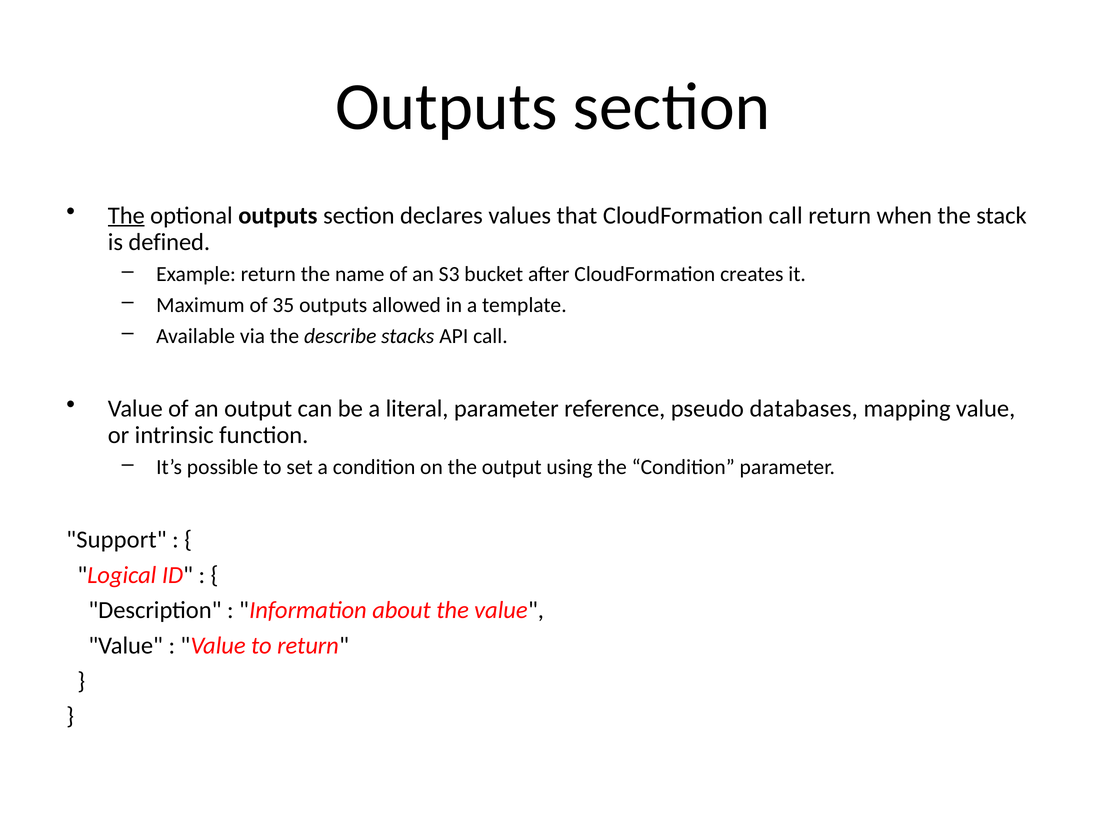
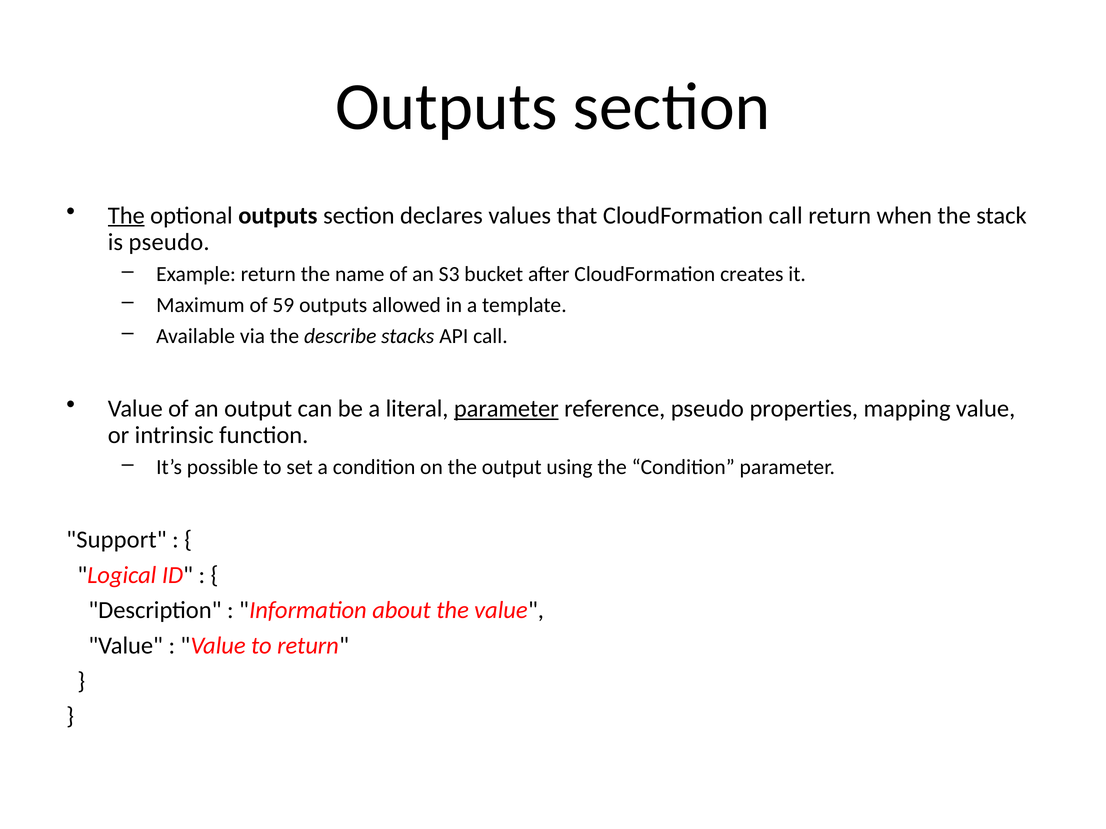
is defined: defined -> pseudo (169, 242)
35: 35 -> 59 (283, 305)
parameter underline: none -> present (506, 409)
databases: databases -> properties (804, 409)
